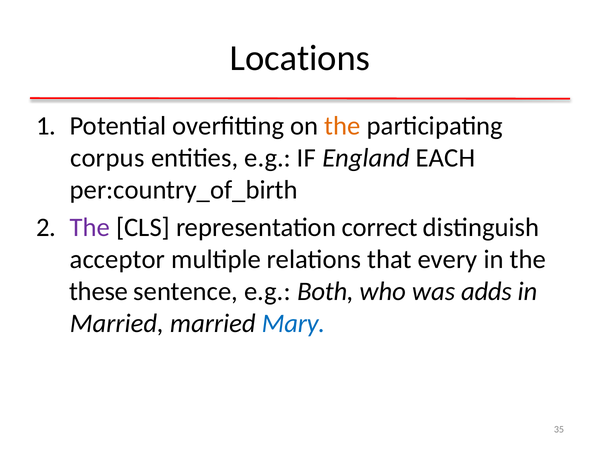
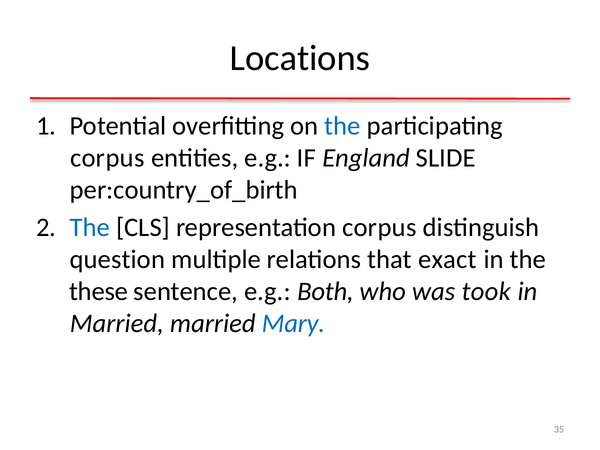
the colour: orange -> blue (343, 126)
EACH: EACH -> SLIDE (446, 158)
The colour: purple -> blue (90, 227)
representation correct: correct -> corpus (379, 227)
acceptor: acceptor -> question (117, 259)
every: every -> exact (447, 259)
adds: adds -> took (486, 291)
